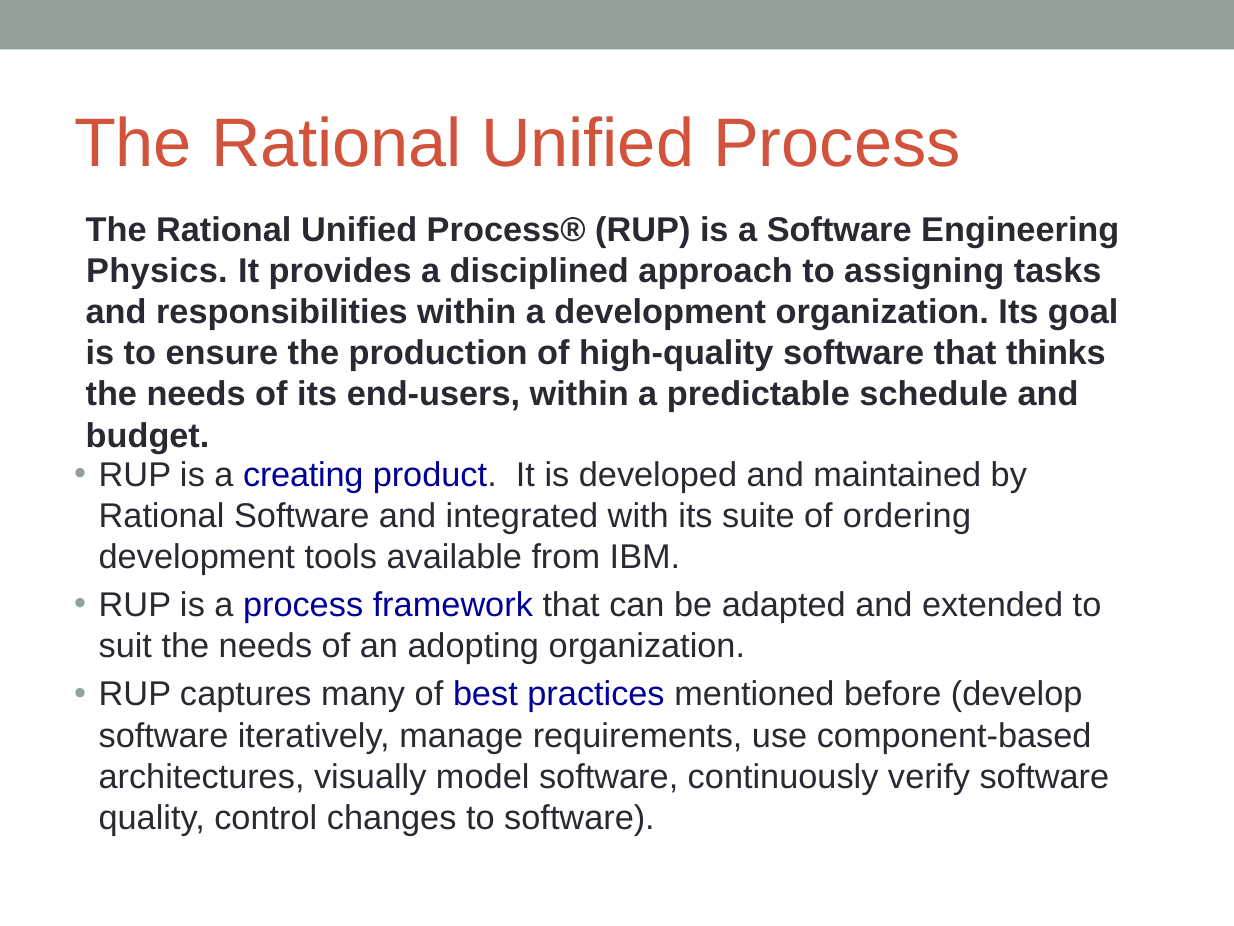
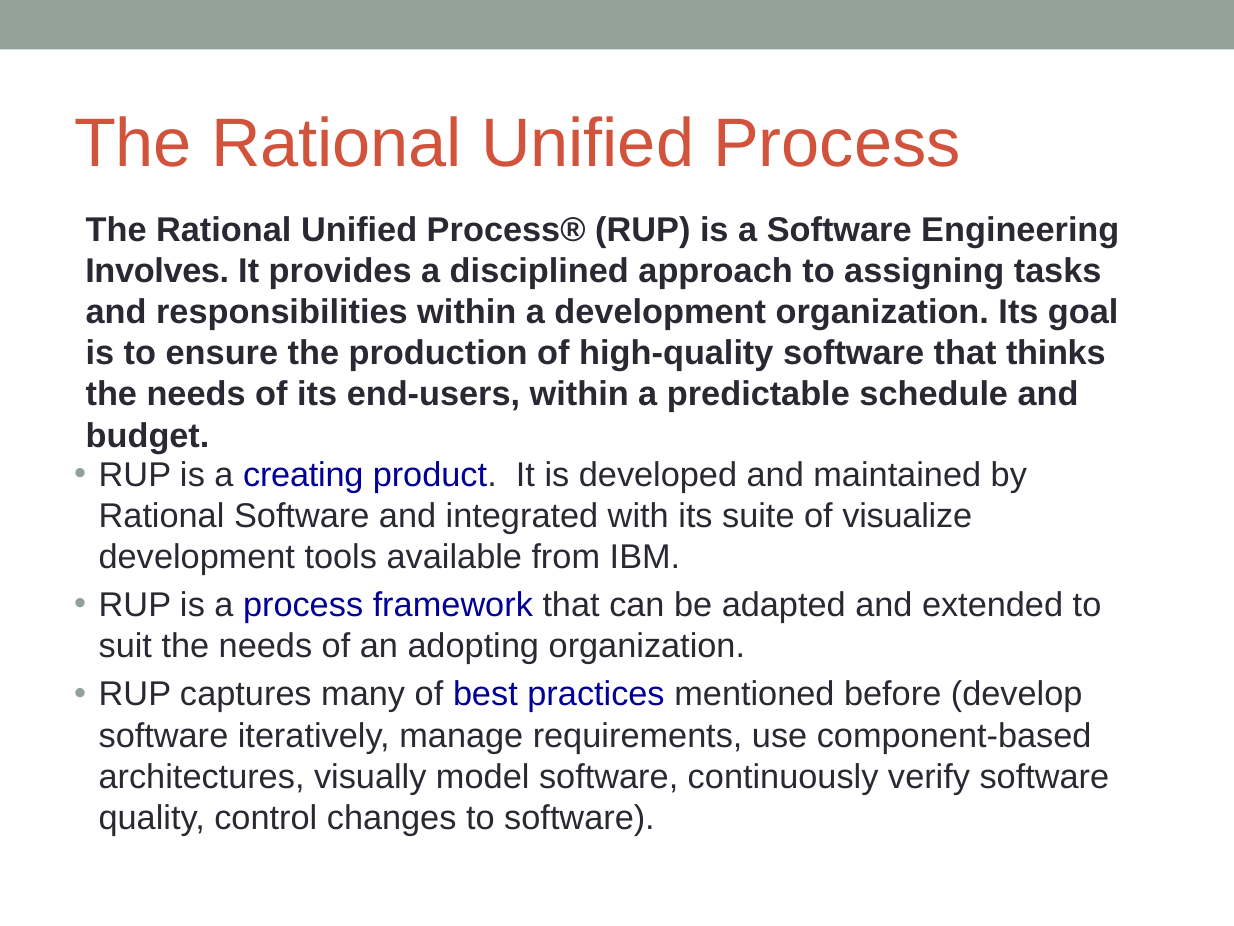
Physics: Physics -> Involves (157, 271)
ordering: ordering -> visualize (907, 516)
